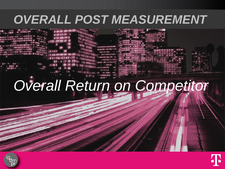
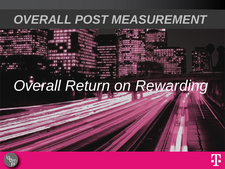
Competitor: Competitor -> Rewarding (172, 86)
